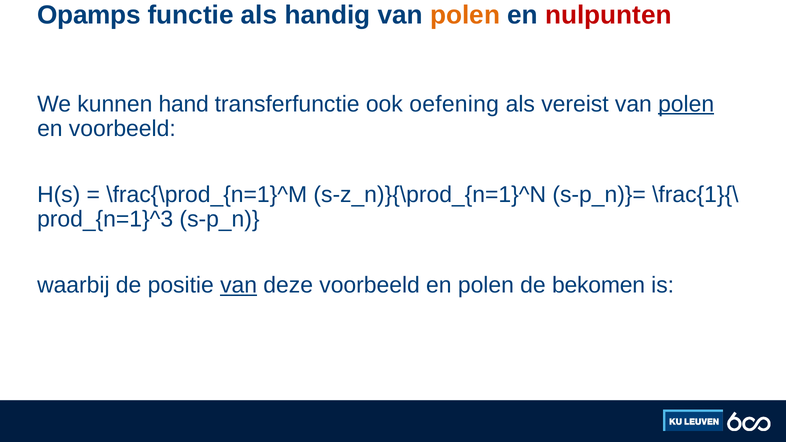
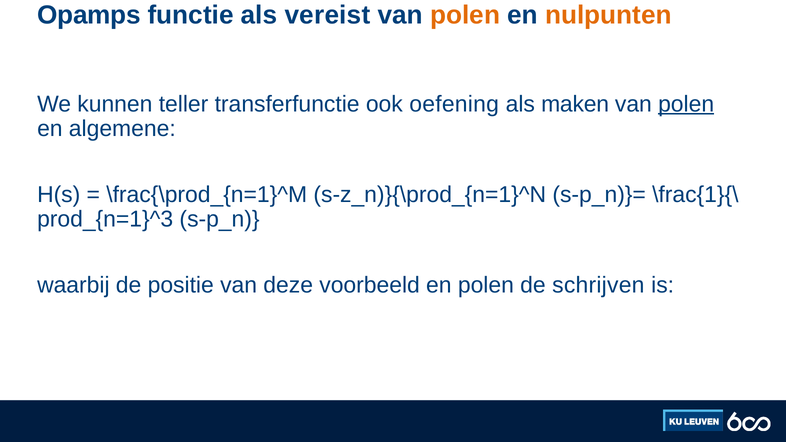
handig: handig -> vereist (327, 15)
nulpunten colour: red -> orange (608, 15)
hand: hand -> teller (184, 104)
vereist: vereist -> maken (575, 104)
en voorbeeld: voorbeeld -> algemene (122, 129)
van underline: present -> none (239, 285)
bekomen: bekomen -> schrijven (598, 285)
